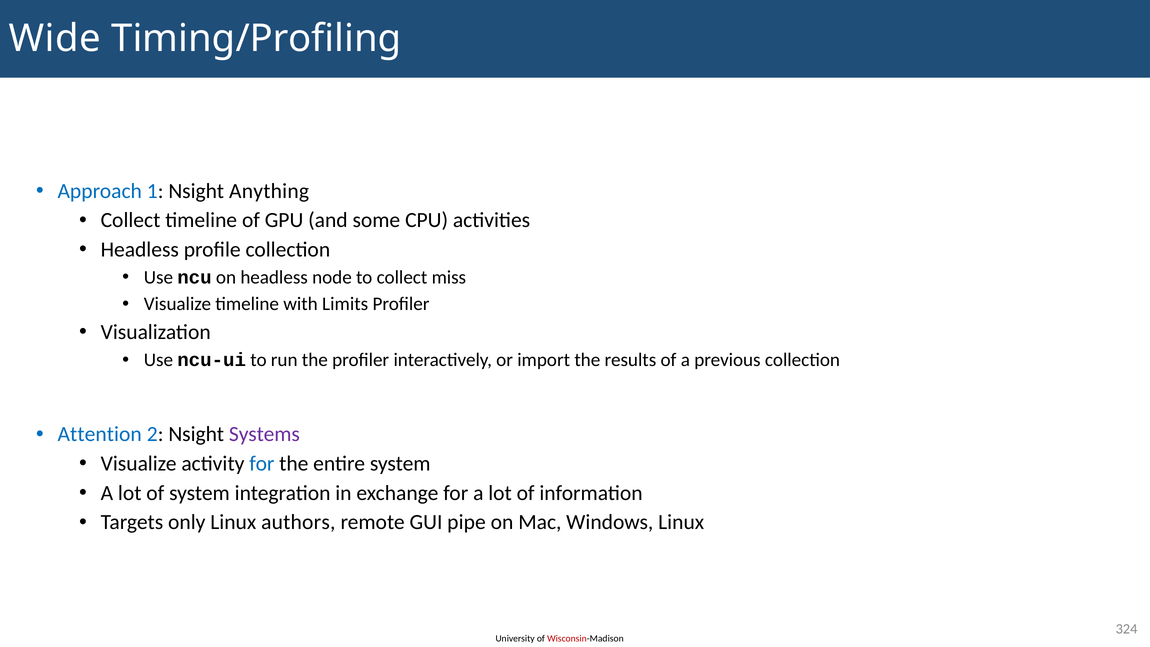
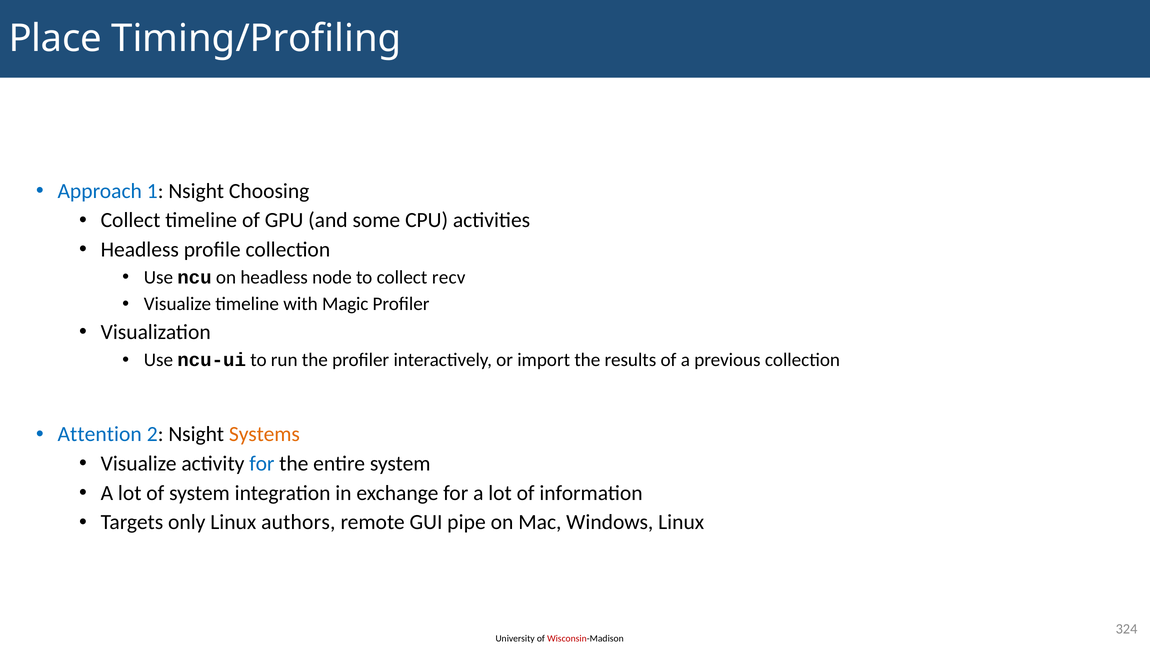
Wide: Wide -> Place (55, 39)
Anything: Anything -> Choosing (269, 191)
miss: miss -> recv (449, 277)
Limits: Limits -> Magic (345, 304)
Systems colour: purple -> orange (264, 434)
